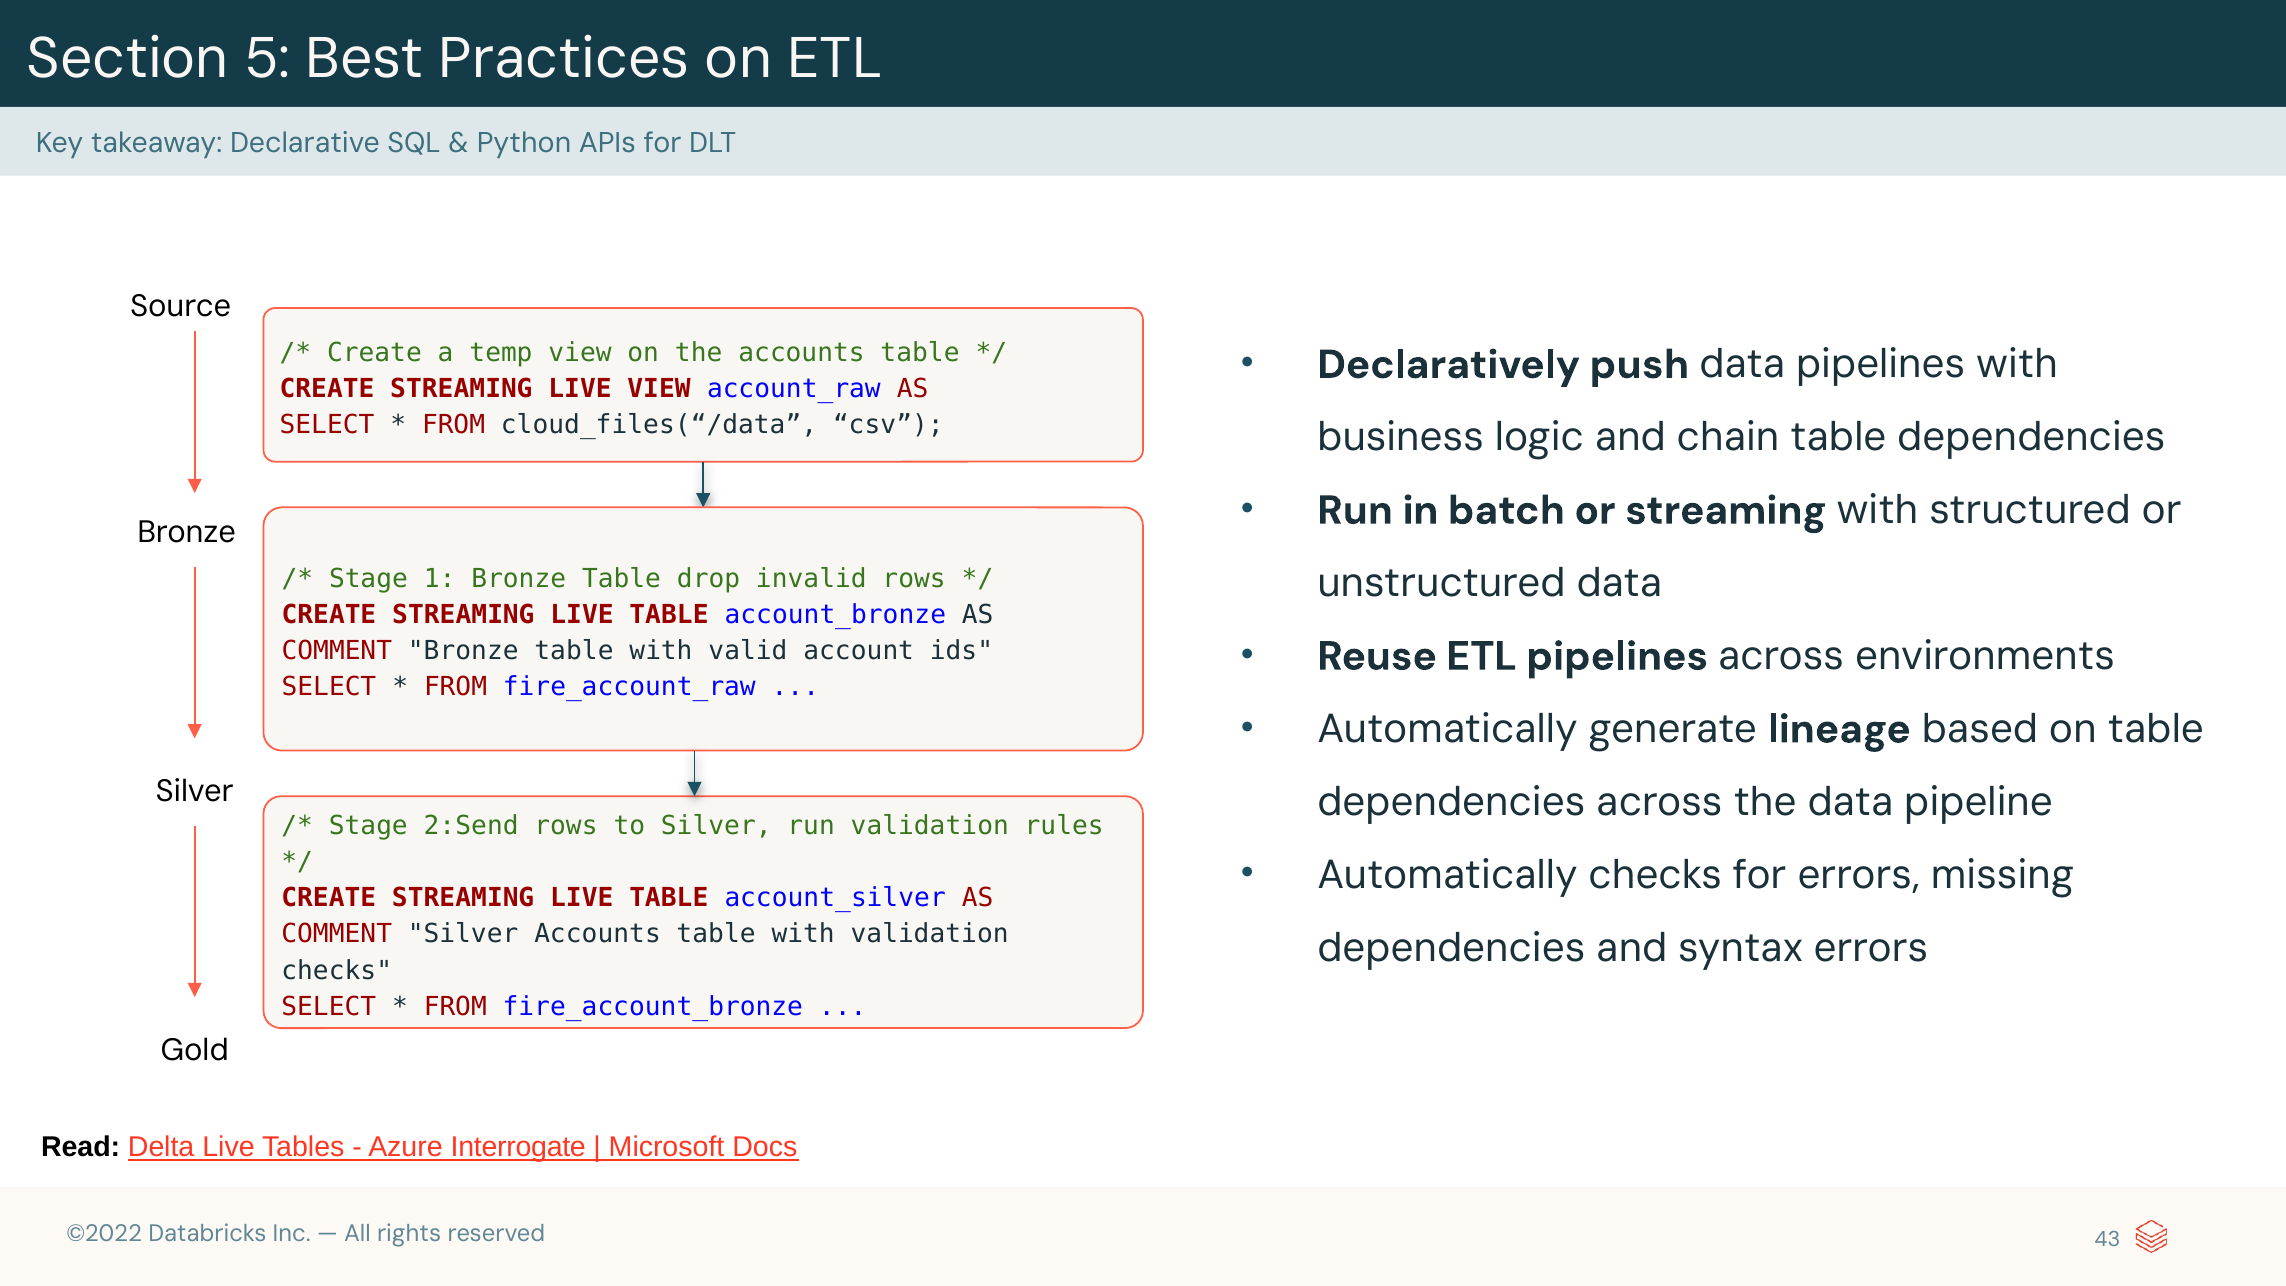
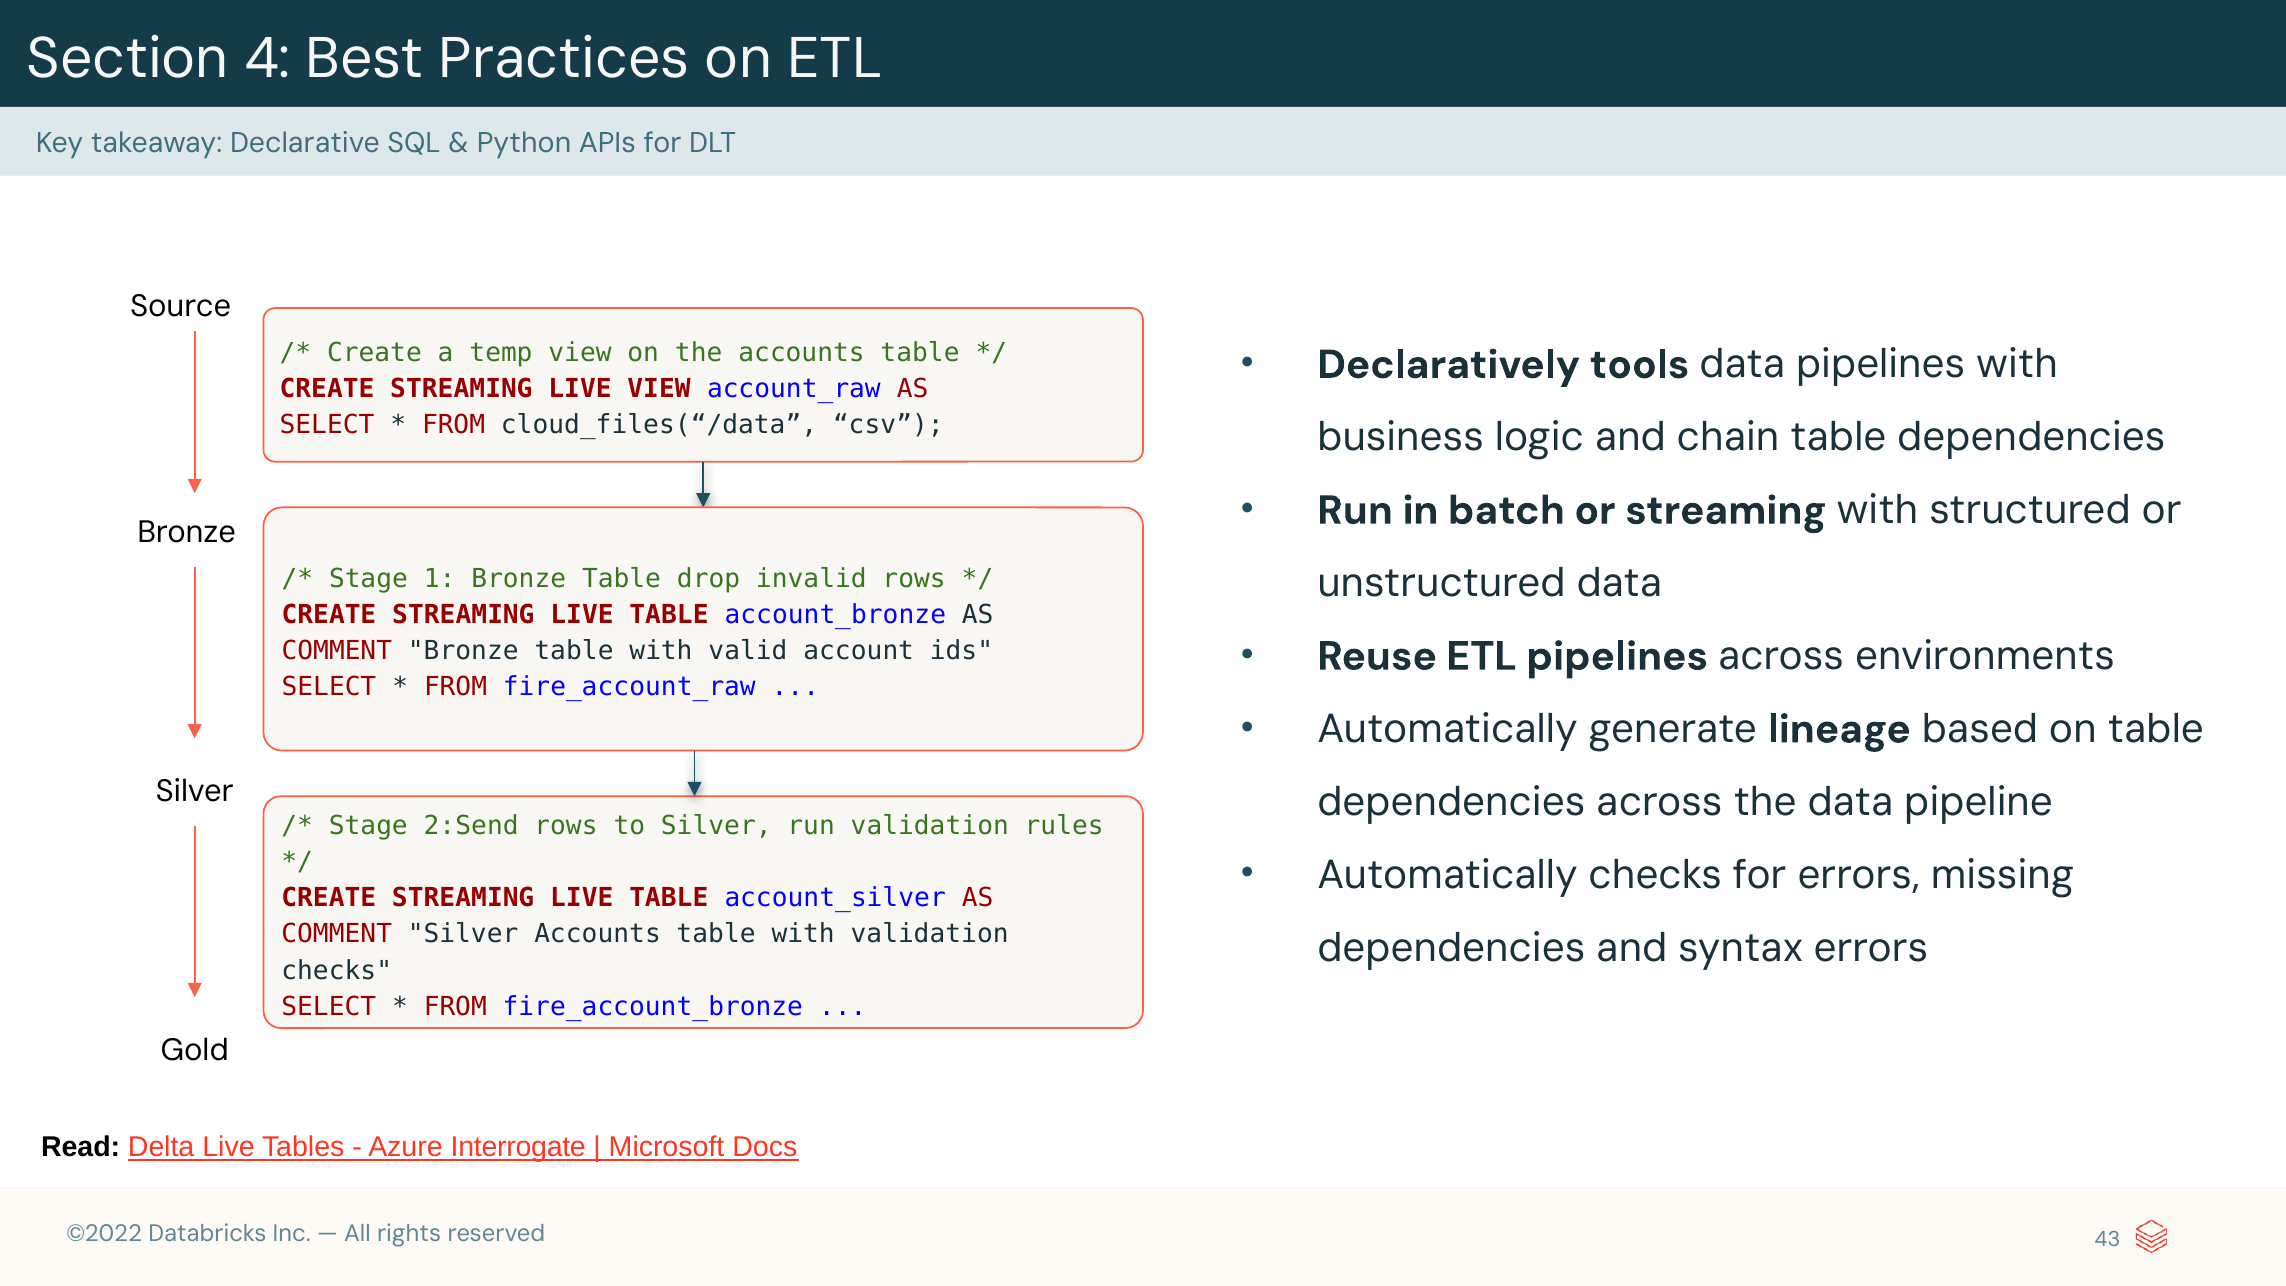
5: 5 -> 4 (268, 59)
push: push -> tools (1639, 365)
